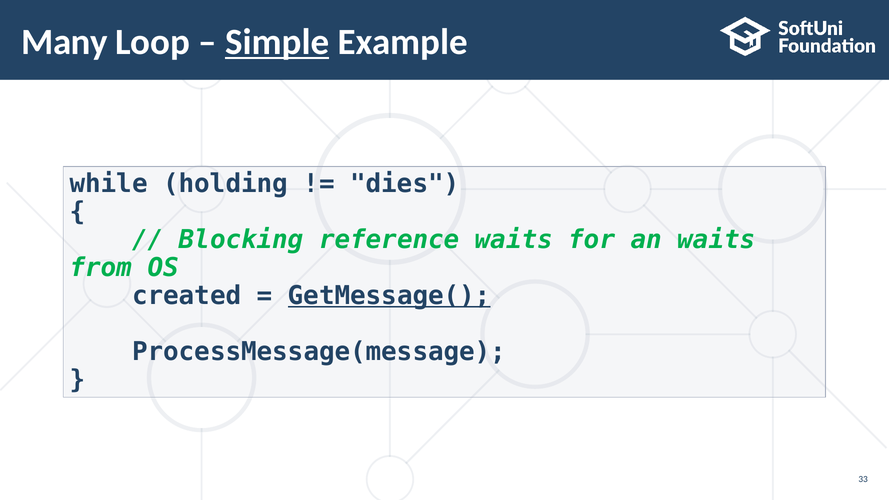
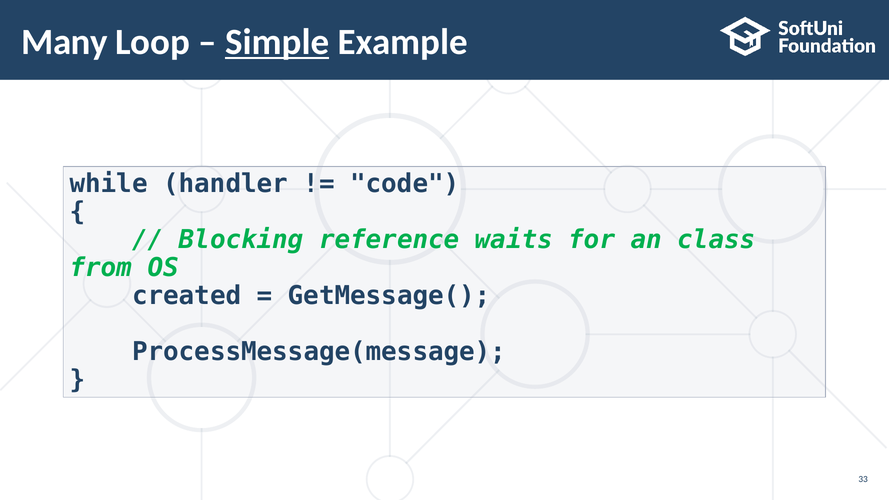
holding: holding -> handler (226, 184)
dies: dies -> code (405, 184)
an waits: waits -> class (716, 240)
GetMessage( underline: present -> none (389, 296)
